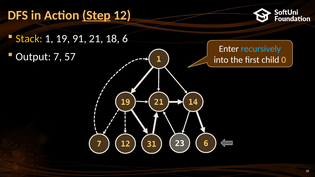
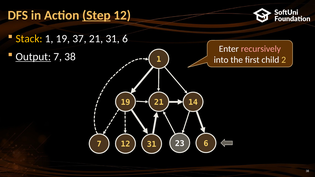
91: 91 -> 37 (79, 39)
21 18: 18 -> 31 (113, 39)
recursively colour: light blue -> pink (261, 49)
Output underline: none -> present (33, 57)
7 57: 57 -> 38 (70, 57)
0: 0 -> 2 (284, 60)
